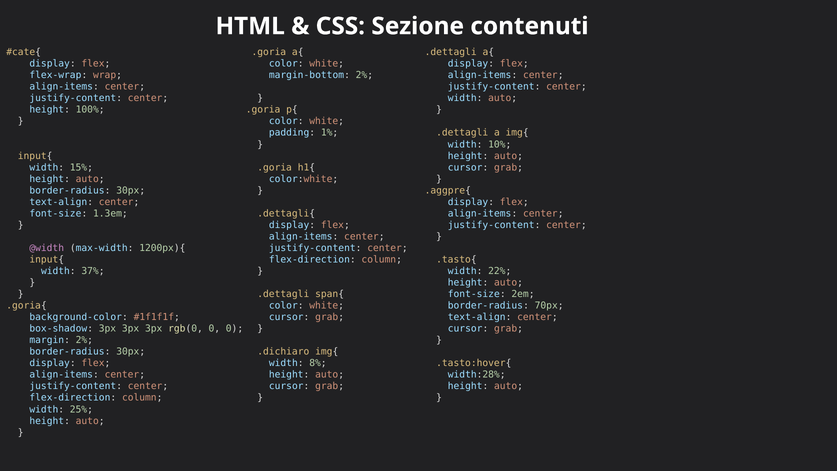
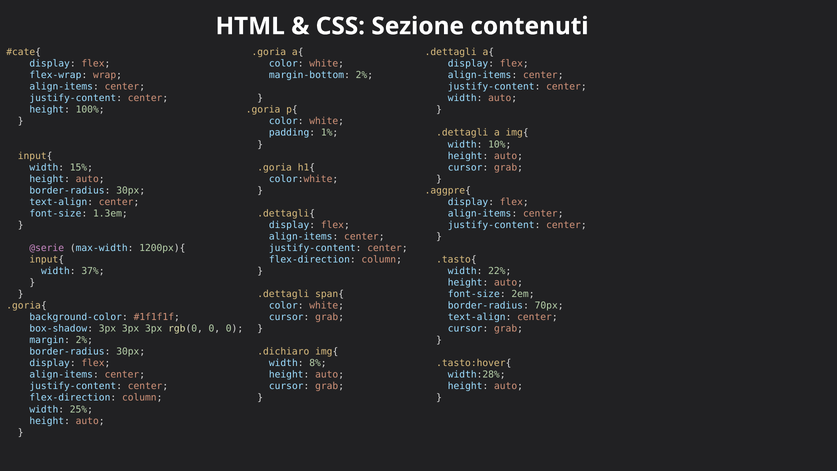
@width: @width -> @serie (47, 248)
